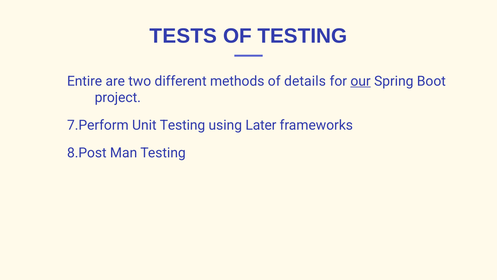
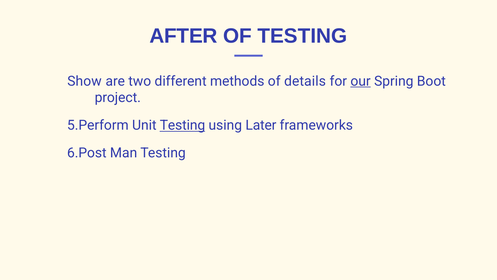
TESTS: TESTS -> AFTER (184, 36)
Entire: Entire -> Show (84, 81)
7.Perform: 7.Perform -> 5.Perform (98, 125)
Testing underline: none -> present (182, 125)
8.Post: 8.Post -> 6.Post (87, 153)
